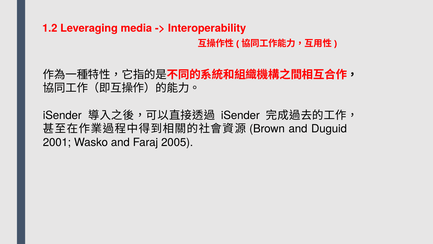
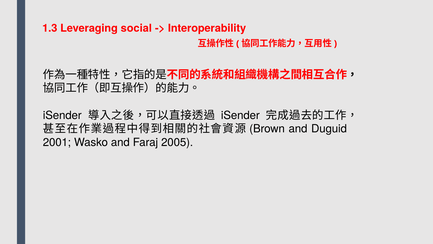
1.2: 1.2 -> 1.3 (50, 28)
media: media -> social (136, 28)
